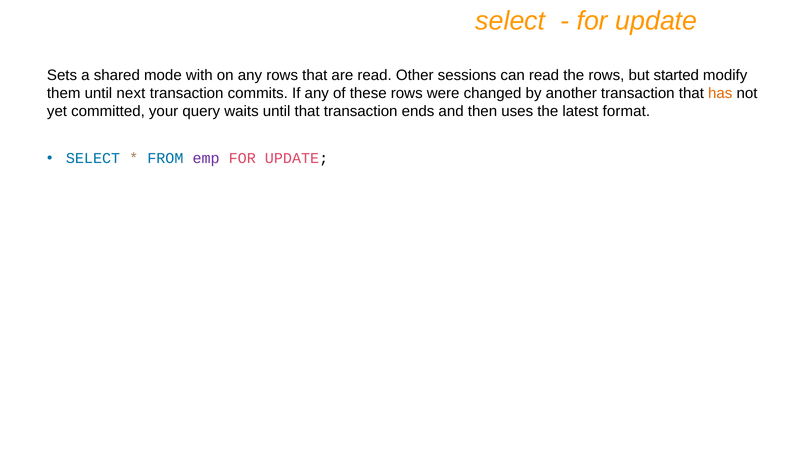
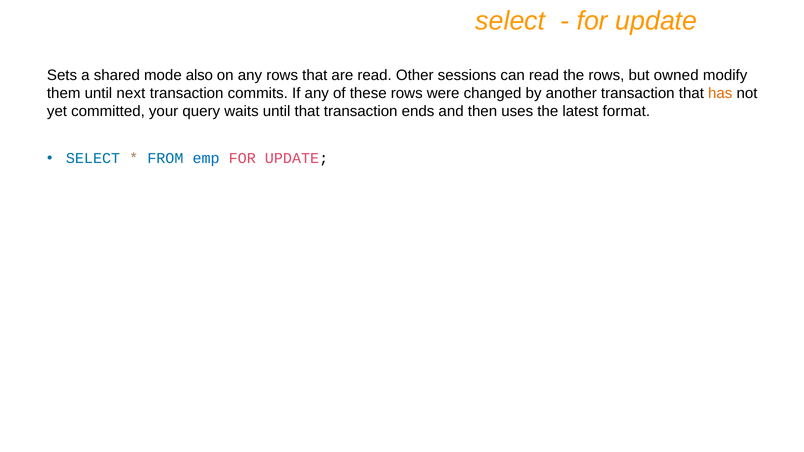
with: with -> also (199, 75)
started: started -> owned (676, 75)
emp colour: purple -> blue (206, 158)
